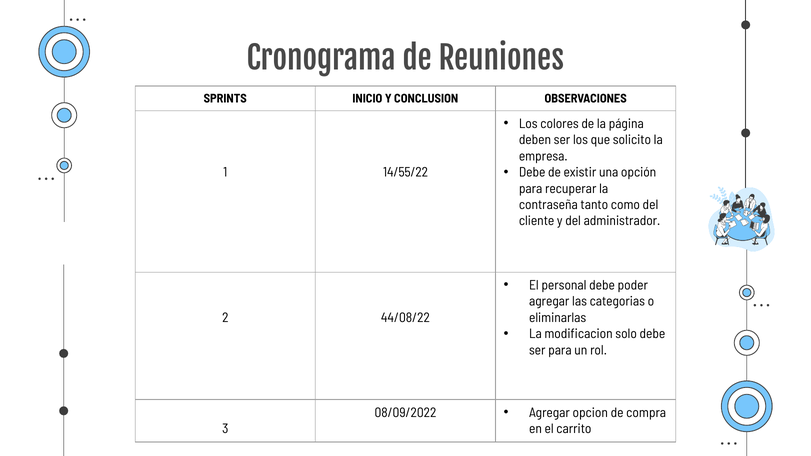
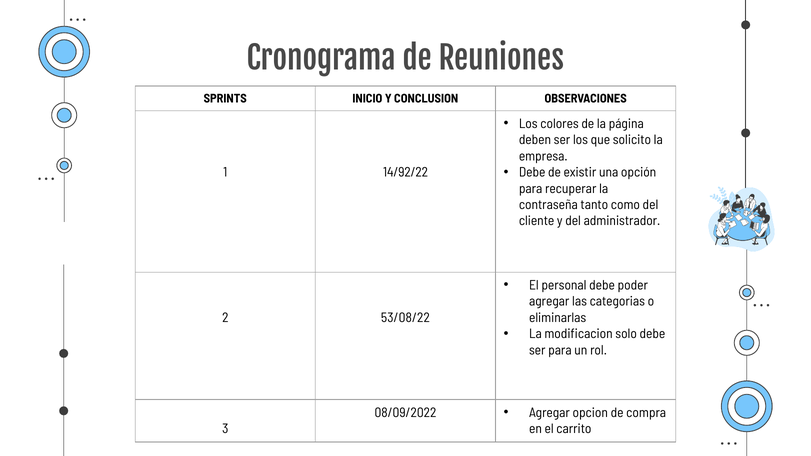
14/55/22: 14/55/22 -> 14/92/22 (406, 172)
44/08/22: 44/08/22 -> 53/08/22 (405, 318)
